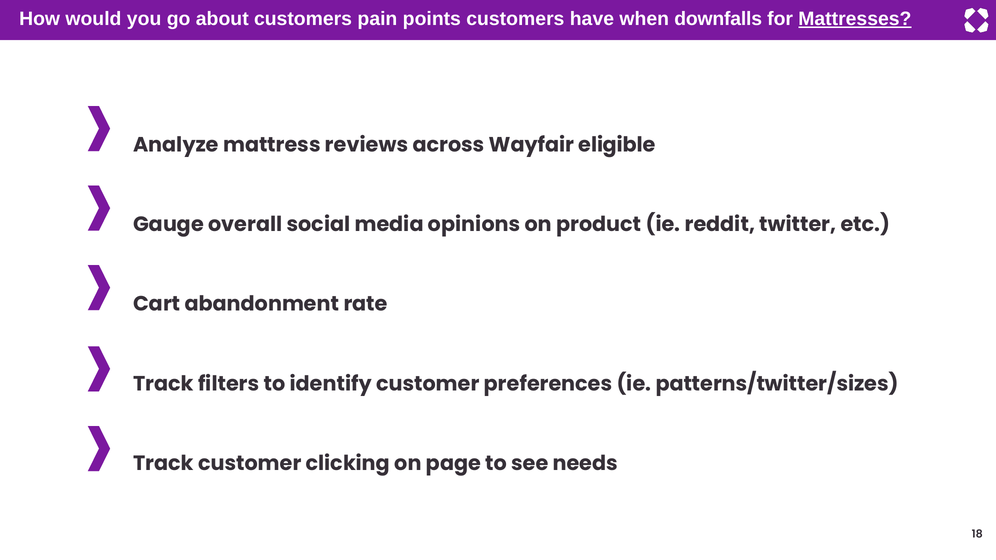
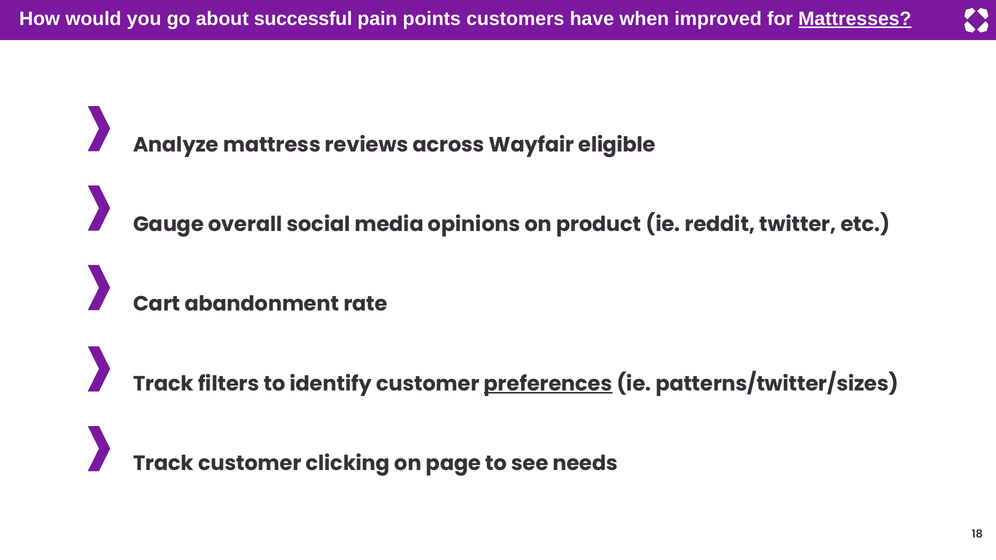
about customers: customers -> successful (303, 19)
downfalls: downfalls -> improved (718, 19)
preferences underline: none -> present (548, 384)
